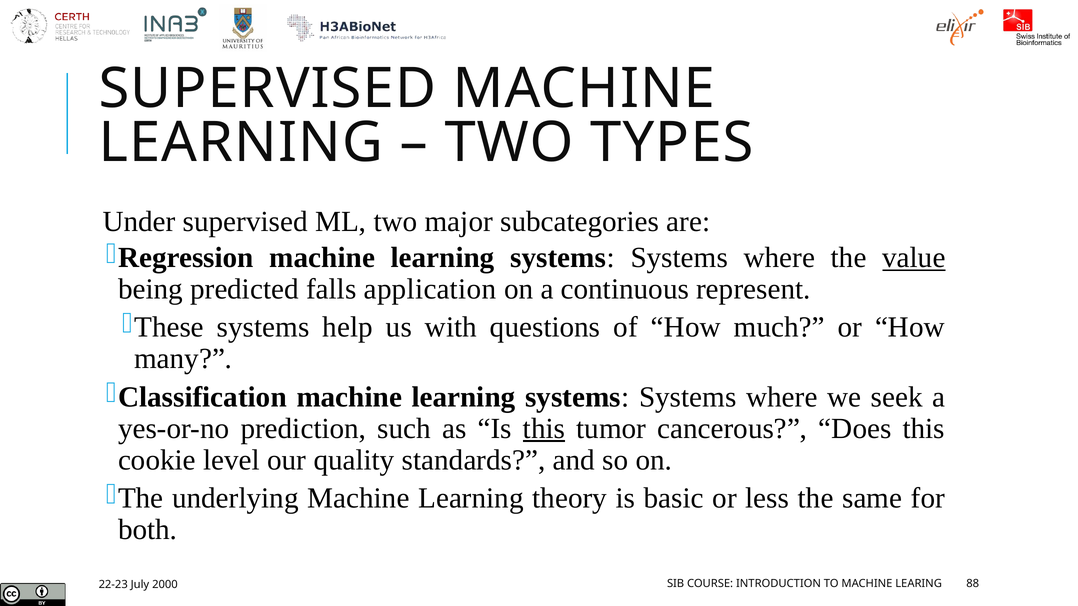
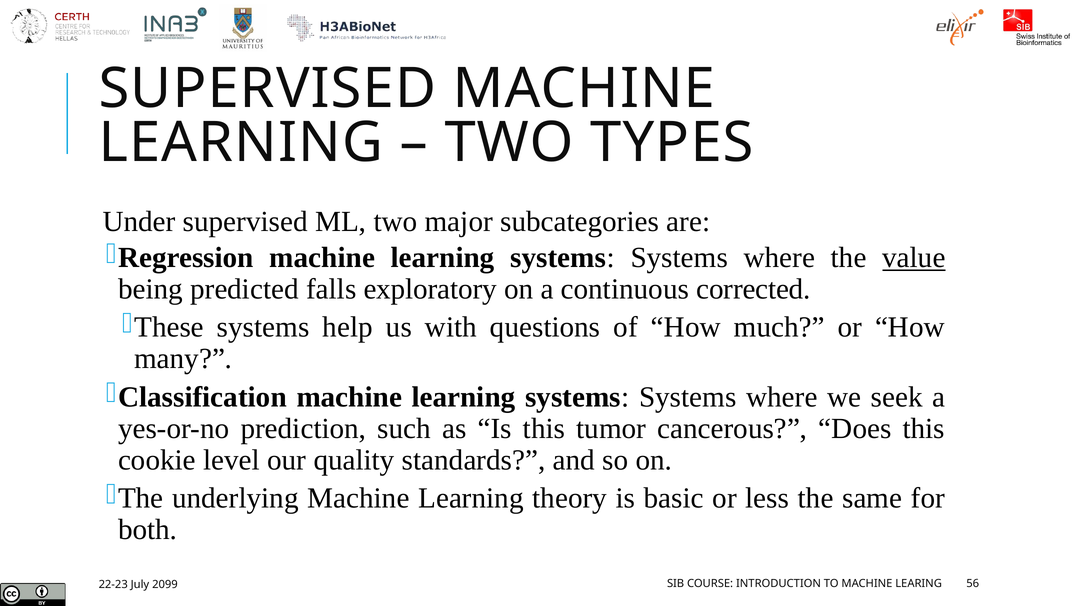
application: application -> exploratory (430, 289)
represent: represent -> corrected (753, 289)
this underline: present -> none (544, 429)
88: 88 -> 56 (973, 584)
2000: 2000 -> 2099 (165, 585)
